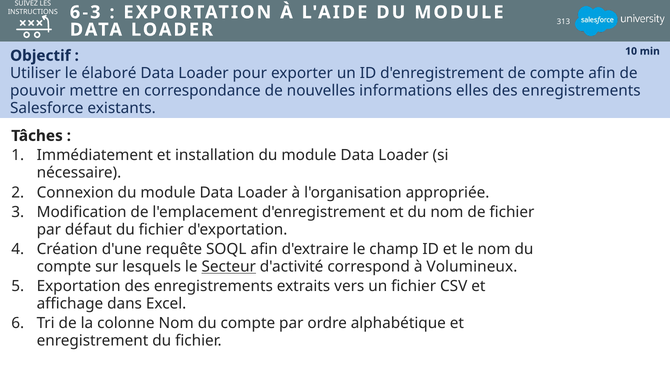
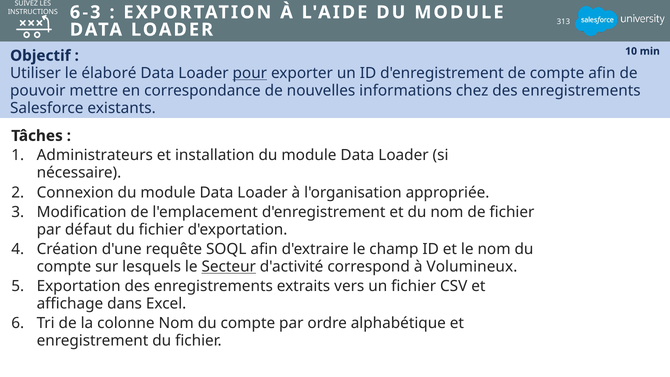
pour underline: none -> present (250, 73)
elles: elles -> chez (472, 91)
Immédiatement: Immédiatement -> Administrateurs (95, 155)
